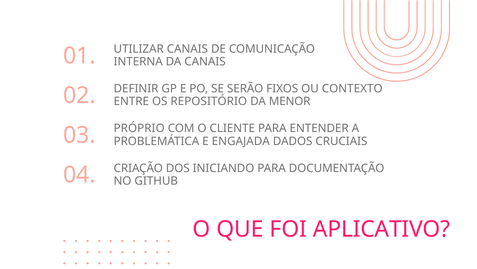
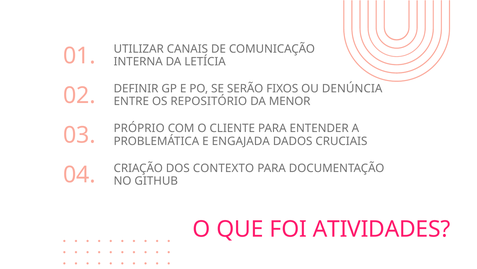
DA CANAIS: CANAIS -> LETÍCIA (205, 62)
CONTEXTO: CONTEXTO -> DENÚNCIA (352, 88)
INICIANDO: INICIANDO -> CONTEXTO (223, 168)
APLICATIVO: APLICATIVO -> ATIVIDADES (382, 229)
